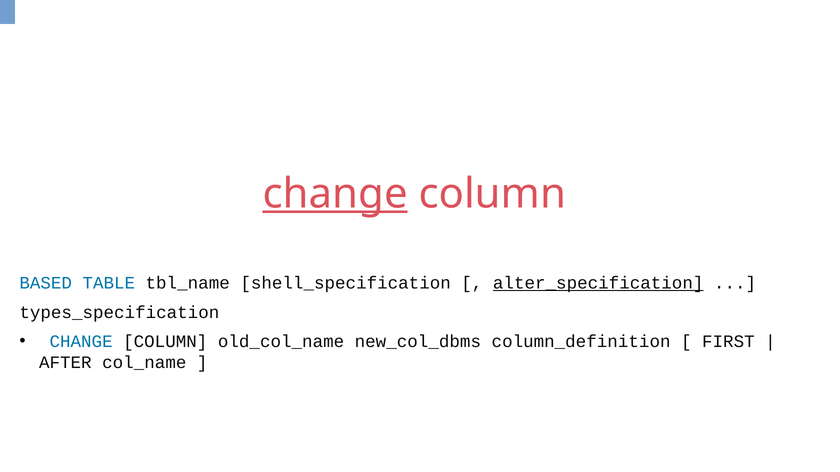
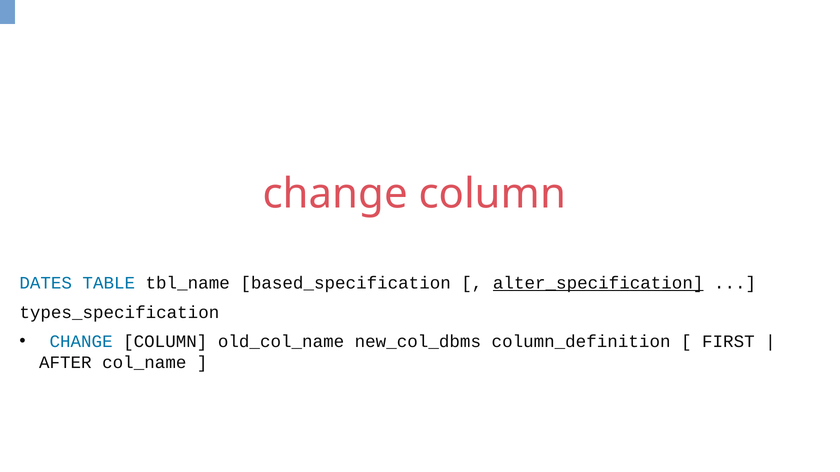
change underline: present -> none (335, 194)
BASED: BASED -> DATES (46, 283)
shell_specification: shell_specification -> based_specification (346, 283)
